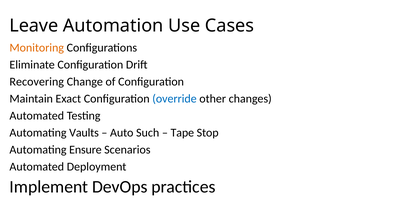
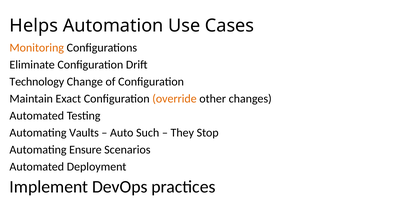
Leave: Leave -> Helps (34, 26)
Recovering: Recovering -> Technology (37, 82)
override colour: blue -> orange (174, 99)
Tape: Tape -> They (182, 133)
